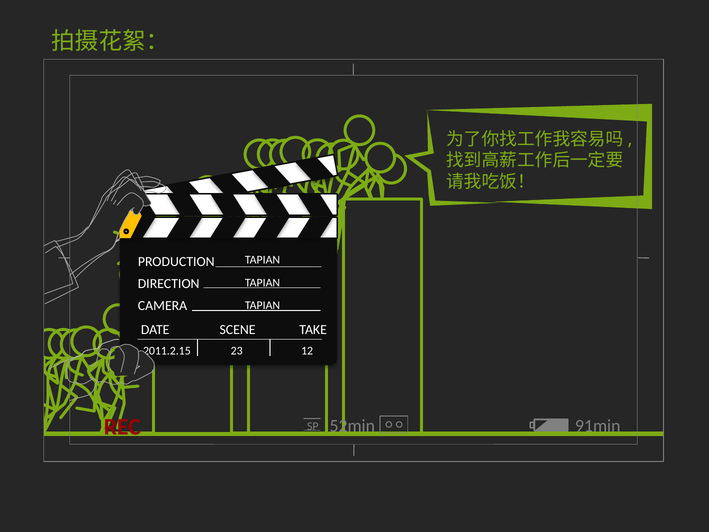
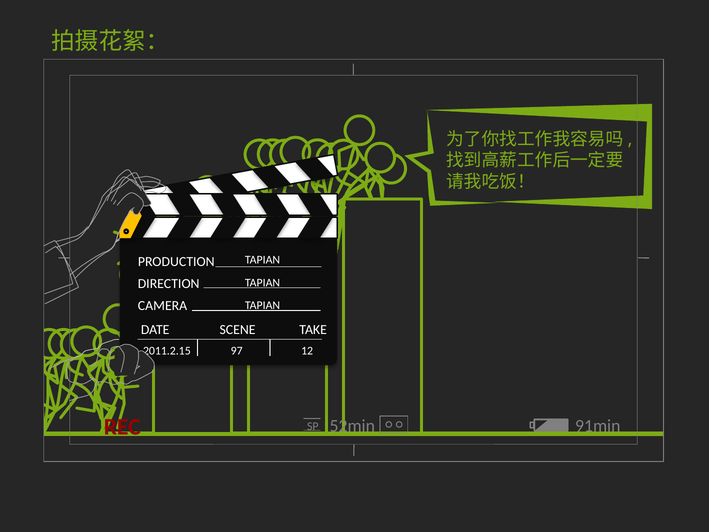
23: 23 -> 97 (237, 351)
